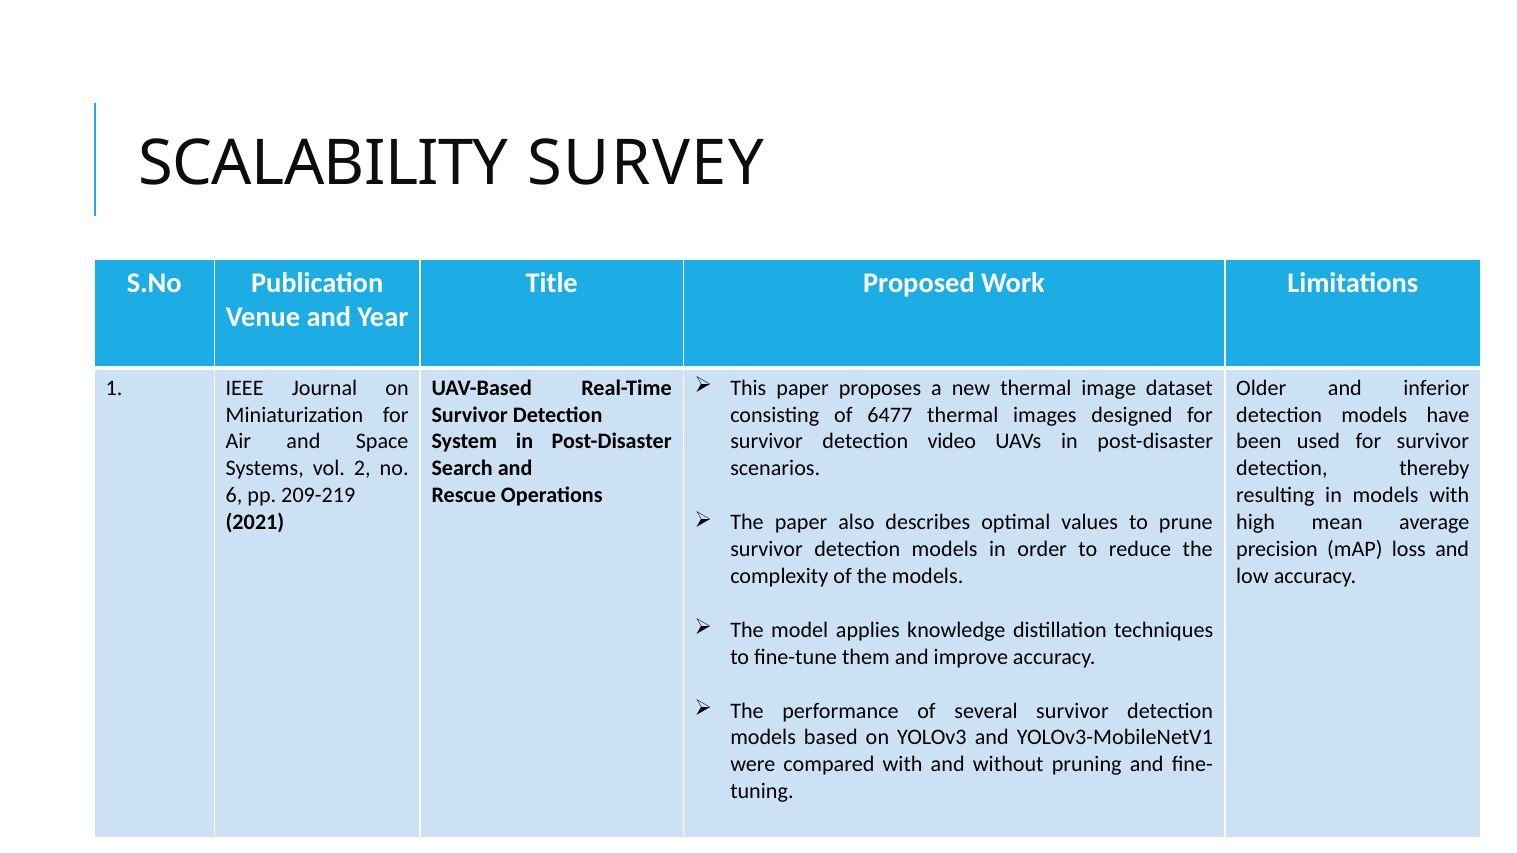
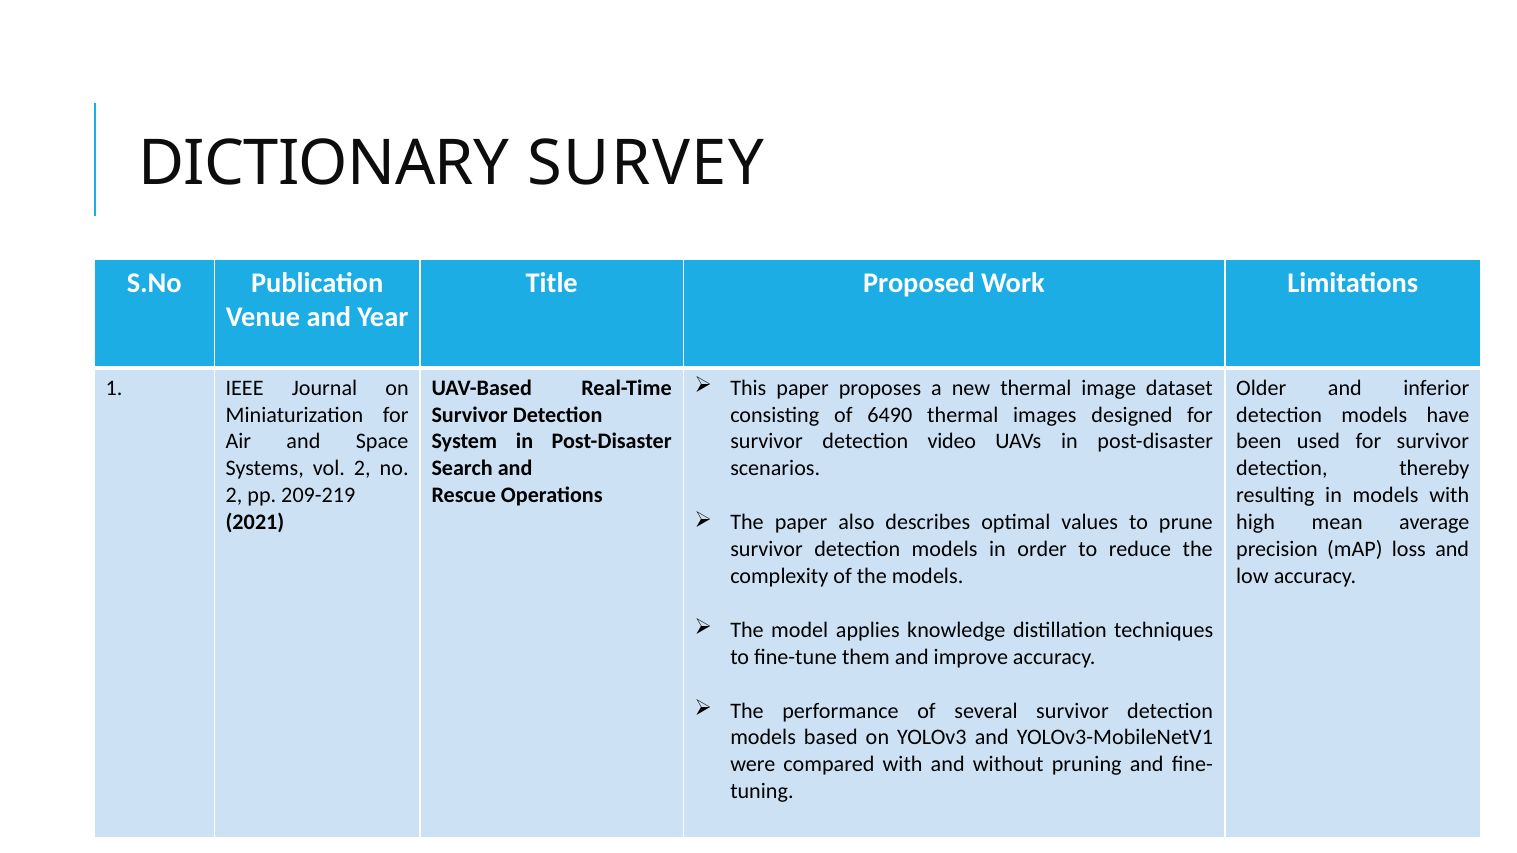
SCALABILITY: SCALABILITY -> DICTIONARY (324, 163)
6477: 6477 -> 6490 (890, 415)
6: 6 -> 2 (234, 496)
